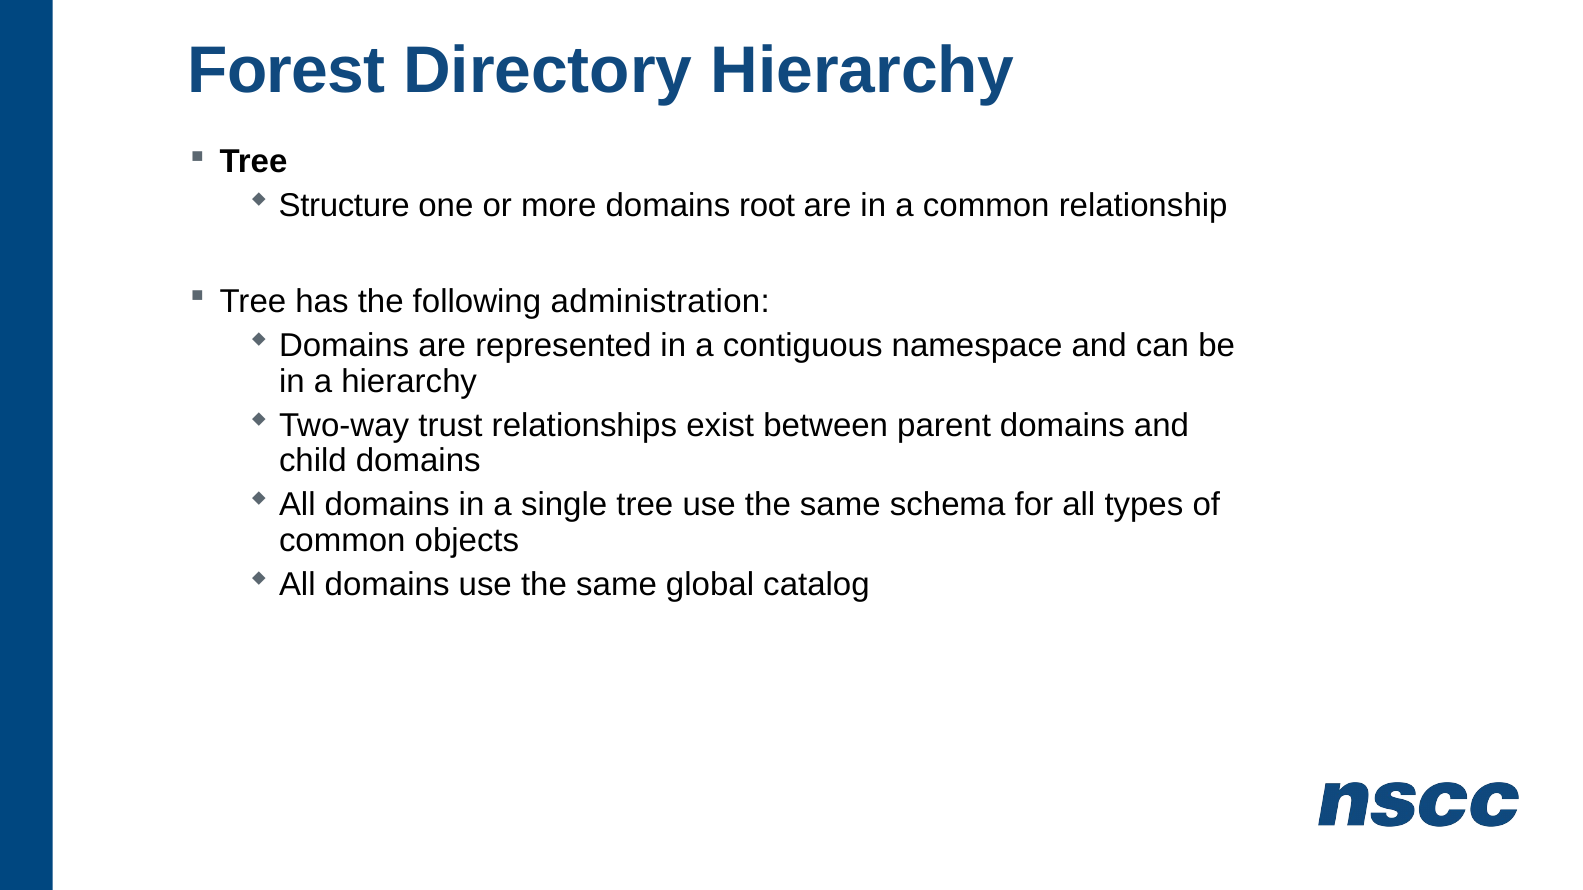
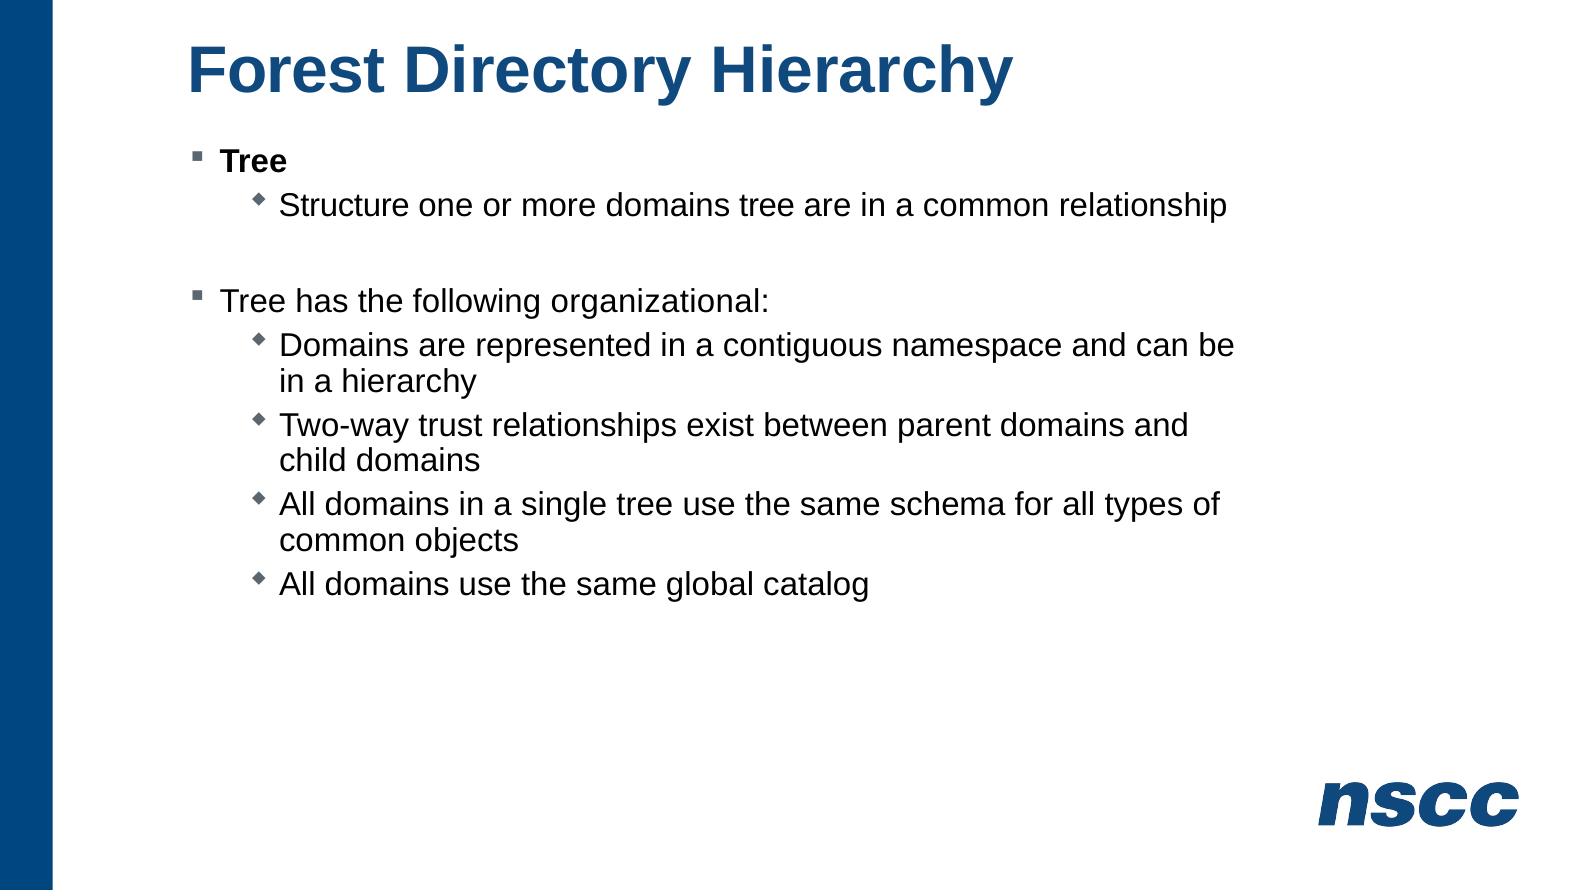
domains root: root -> tree (767, 206)
administration: administration -> organizational (660, 302)
